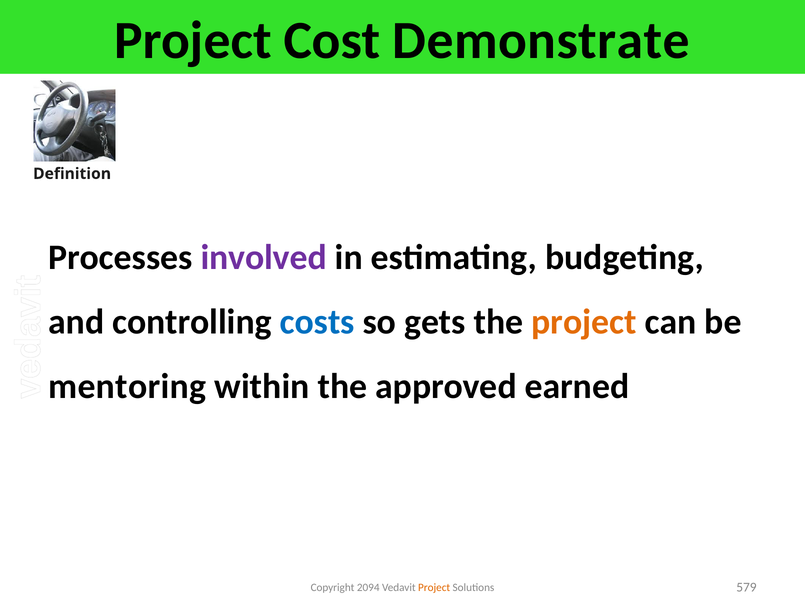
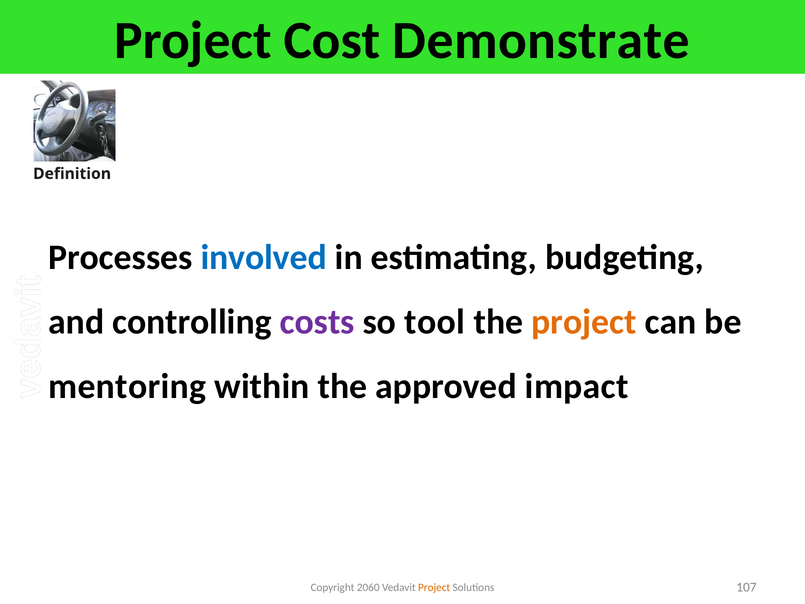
involved colour: purple -> blue (264, 257)
costs colour: blue -> purple (317, 322)
gets: gets -> tool (435, 322)
earned: earned -> impact (577, 386)
2094: 2094 -> 2060 (368, 587)
579: 579 -> 107 (746, 587)
